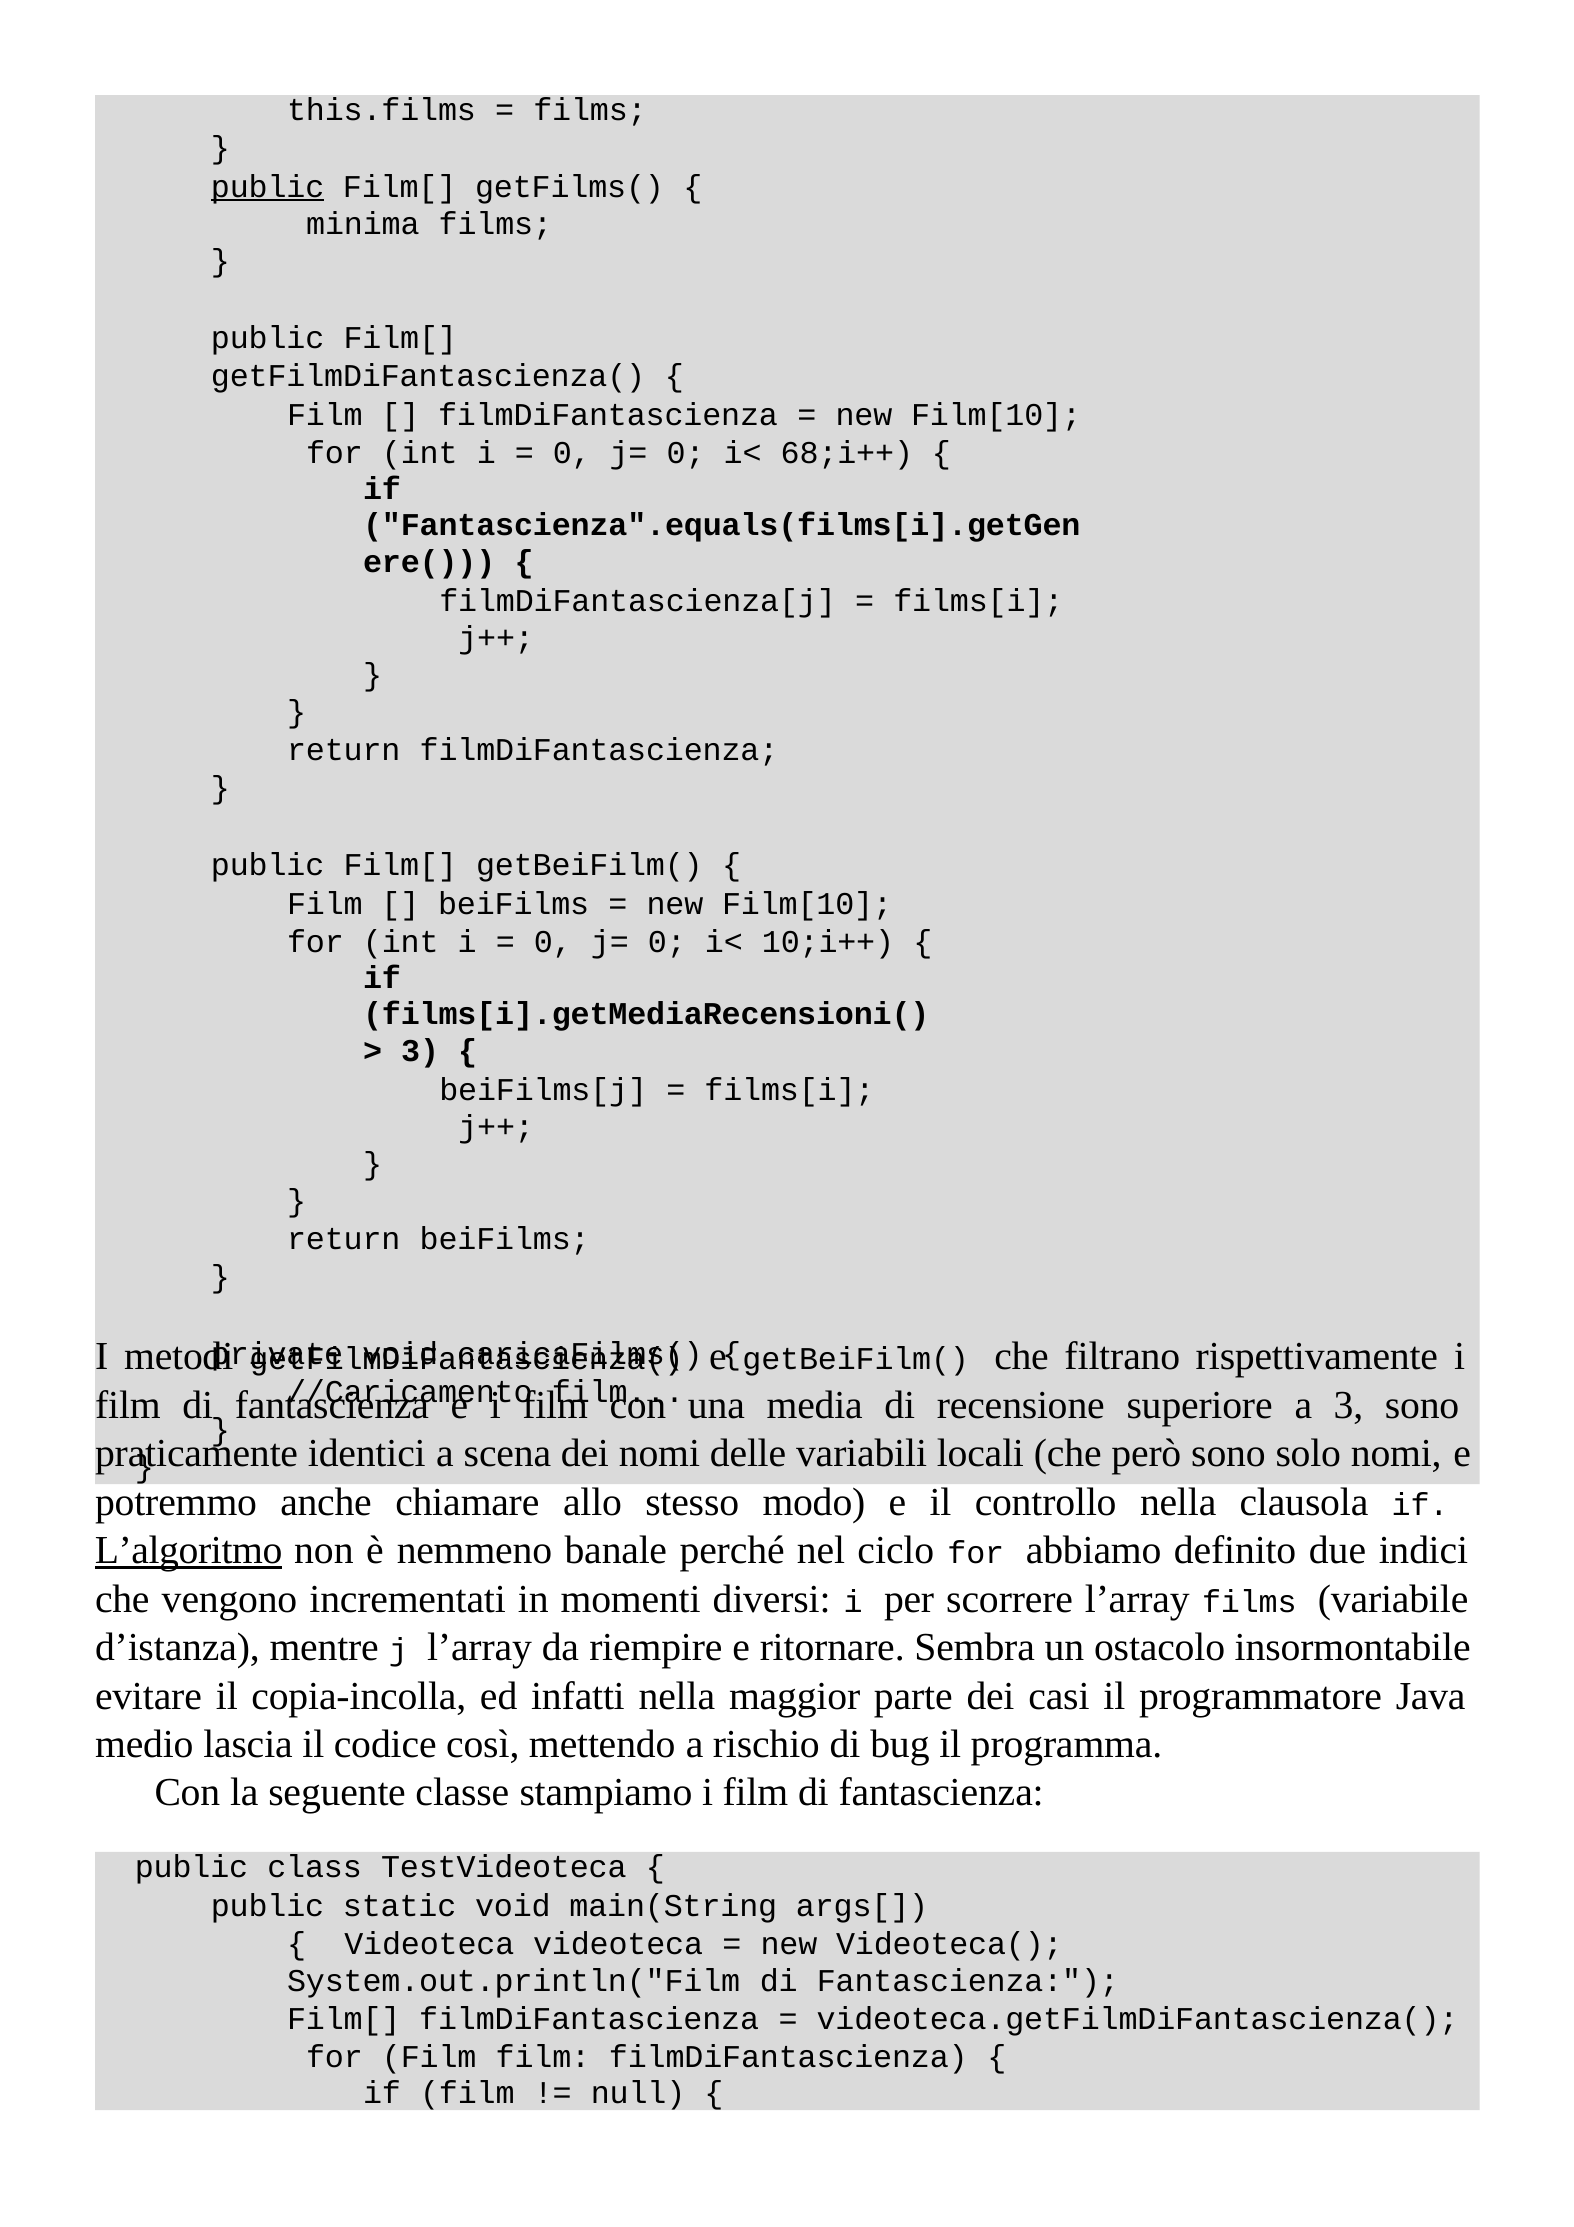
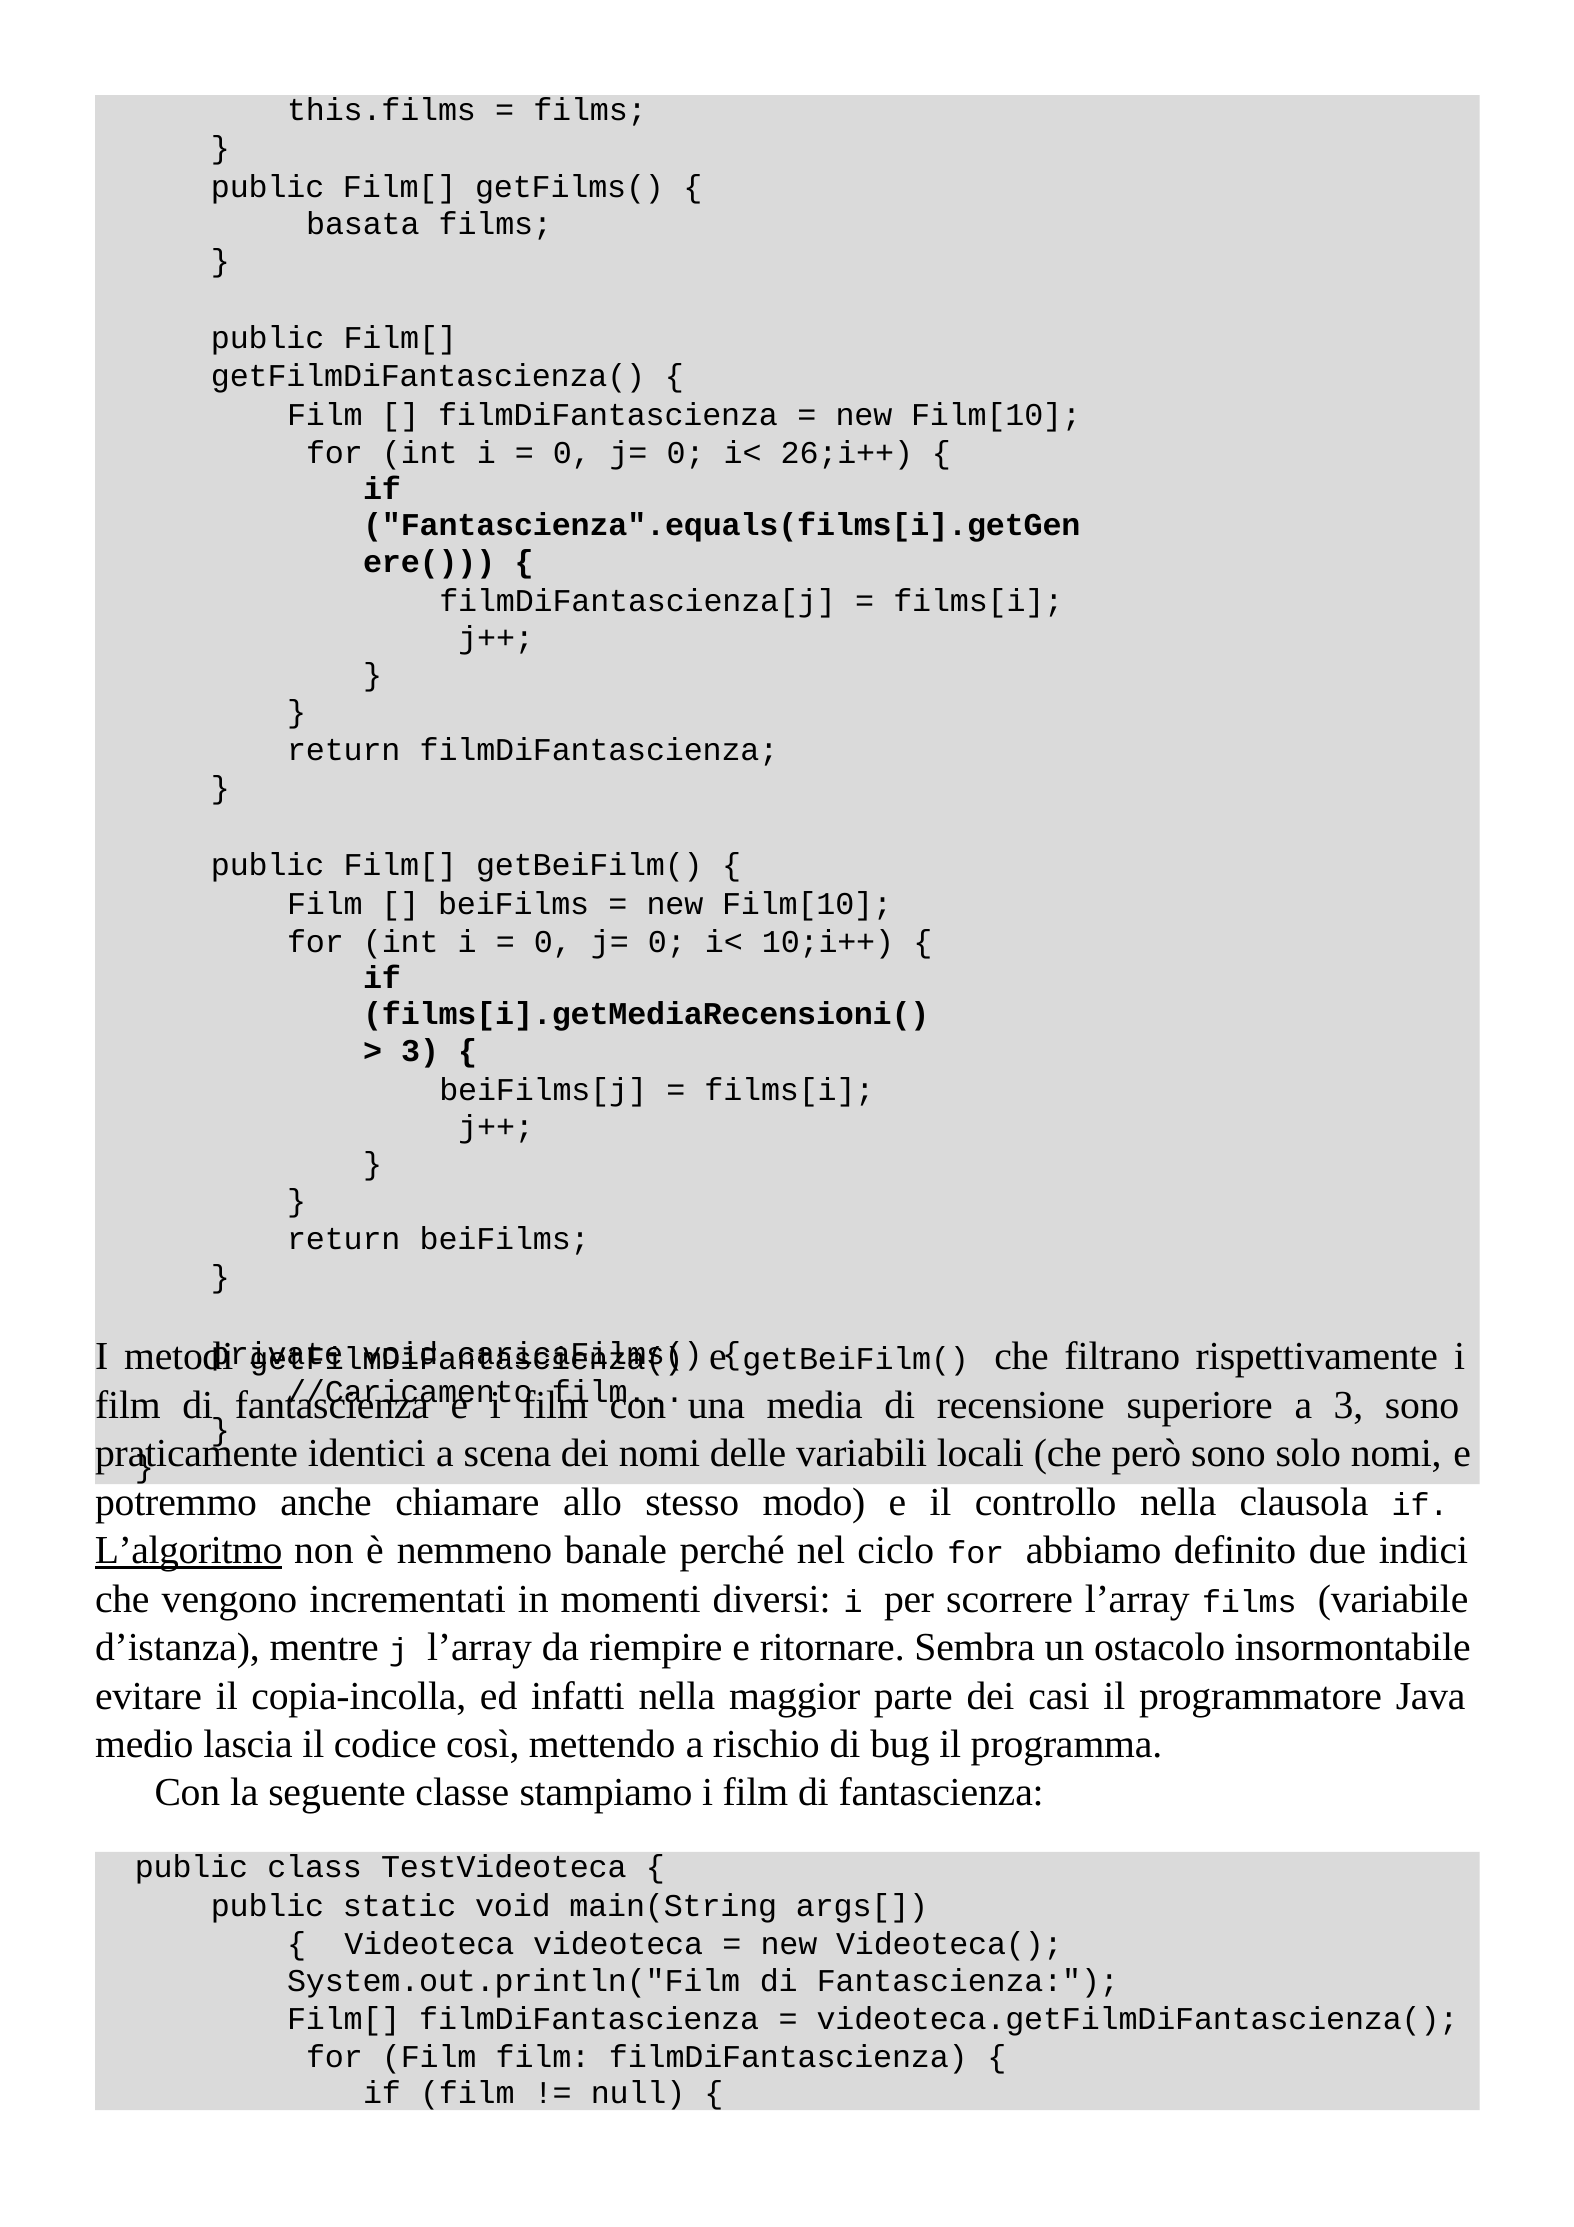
public underline: present -> none (268, 187)
minima: minima -> basata (363, 224)
68;i++: 68;i++ -> 26;i++ (847, 453)
